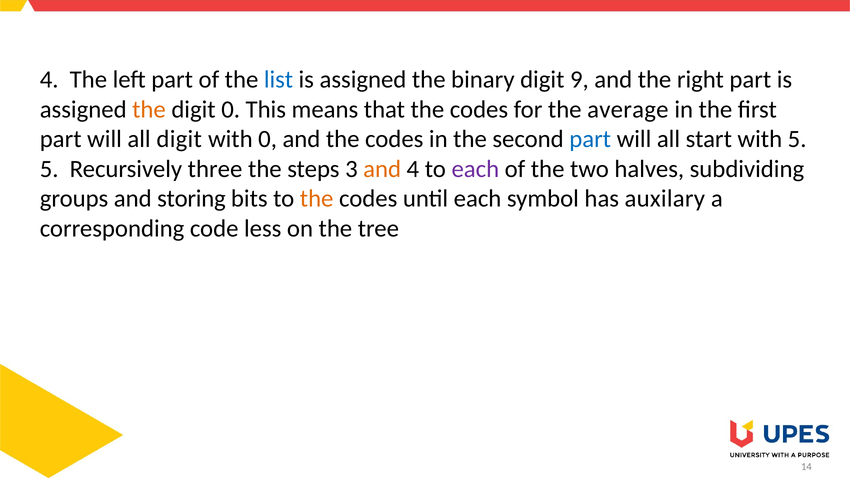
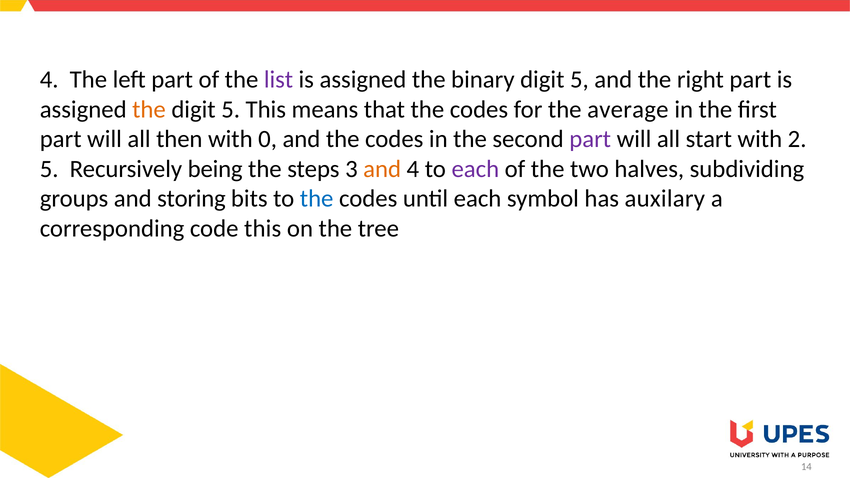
list colour: blue -> purple (279, 80)
binary digit 9: 9 -> 5 (579, 80)
0: 0 -> 5 (231, 110)
all digit: digit -> then (179, 139)
part colour: blue -> purple (590, 139)
with 5: 5 -> 2 (797, 139)
three: three -> being (215, 169)
the colour: orange -> blue (317, 199)
code less: less -> this (263, 229)
